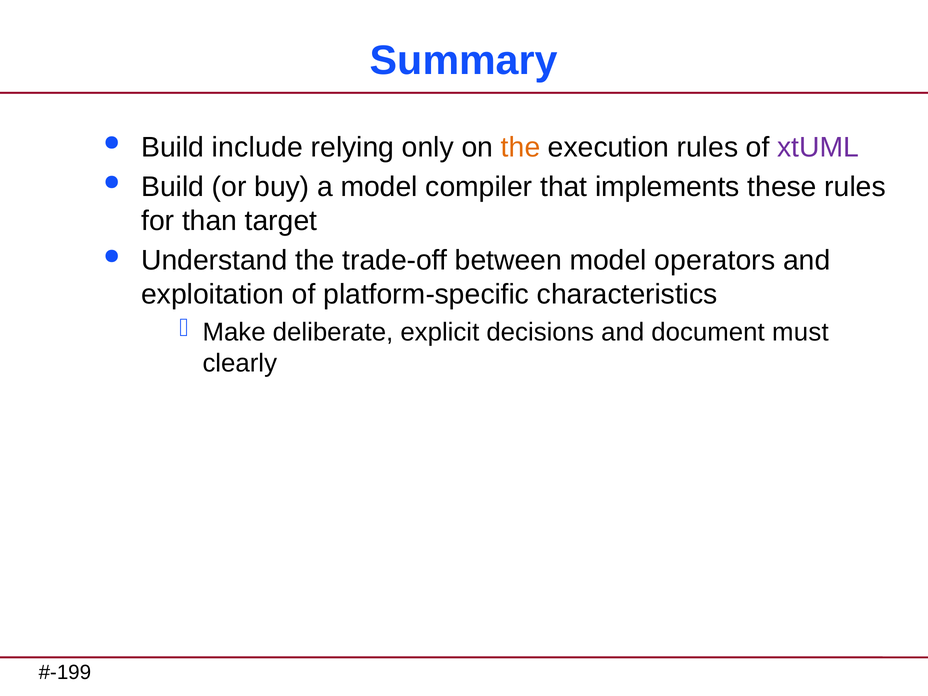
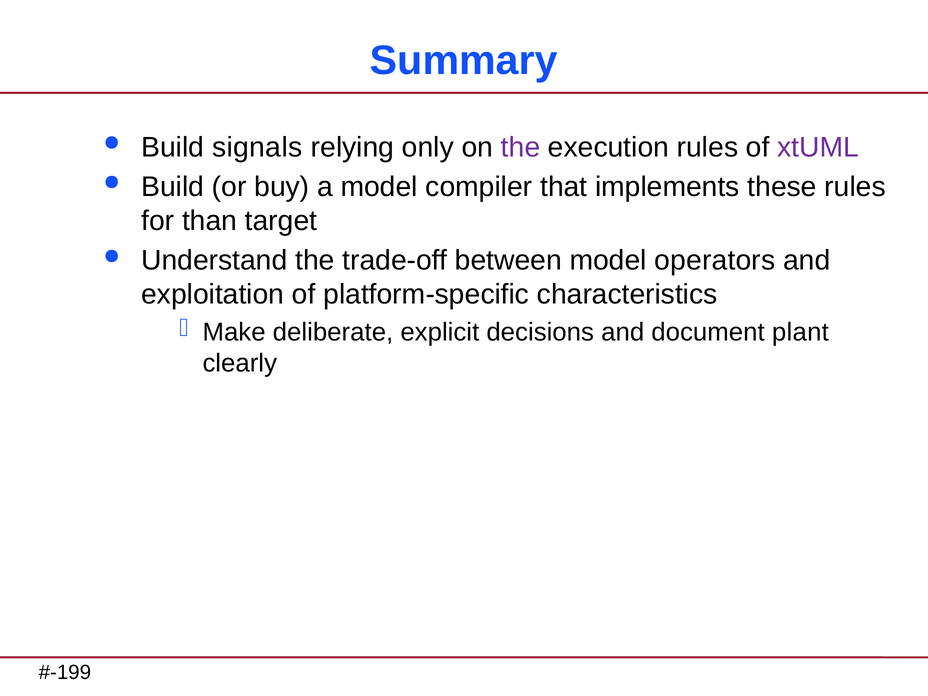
include: include -> signals (257, 147)
the colour: orange -> purple (521, 147)
must: must -> plant (800, 332)
